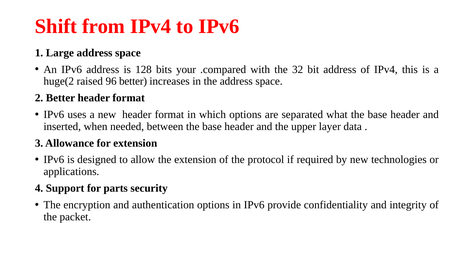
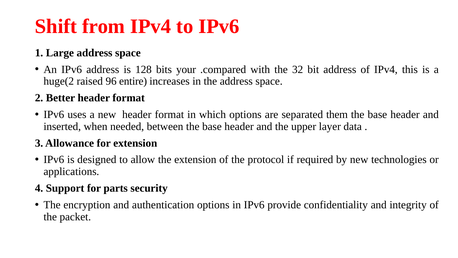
96 better: better -> entire (133, 81)
what: what -> them (337, 114)
